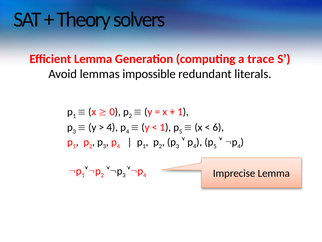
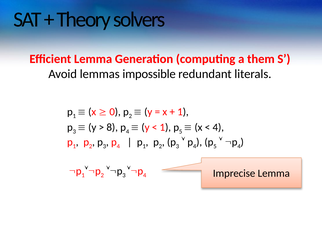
trace: trace -> them (261, 59)
4: 4 -> 8 (112, 127)
6: 6 -> 4 (218, 127)
